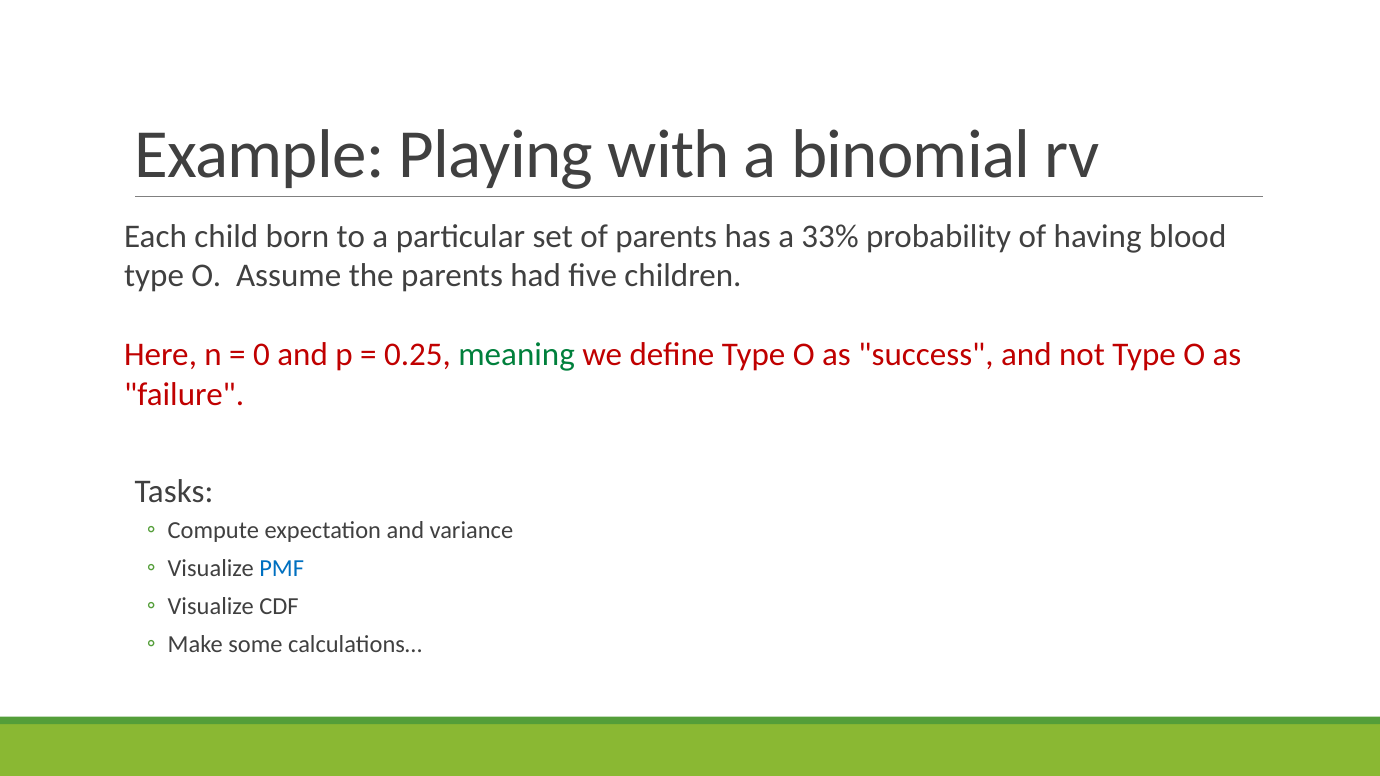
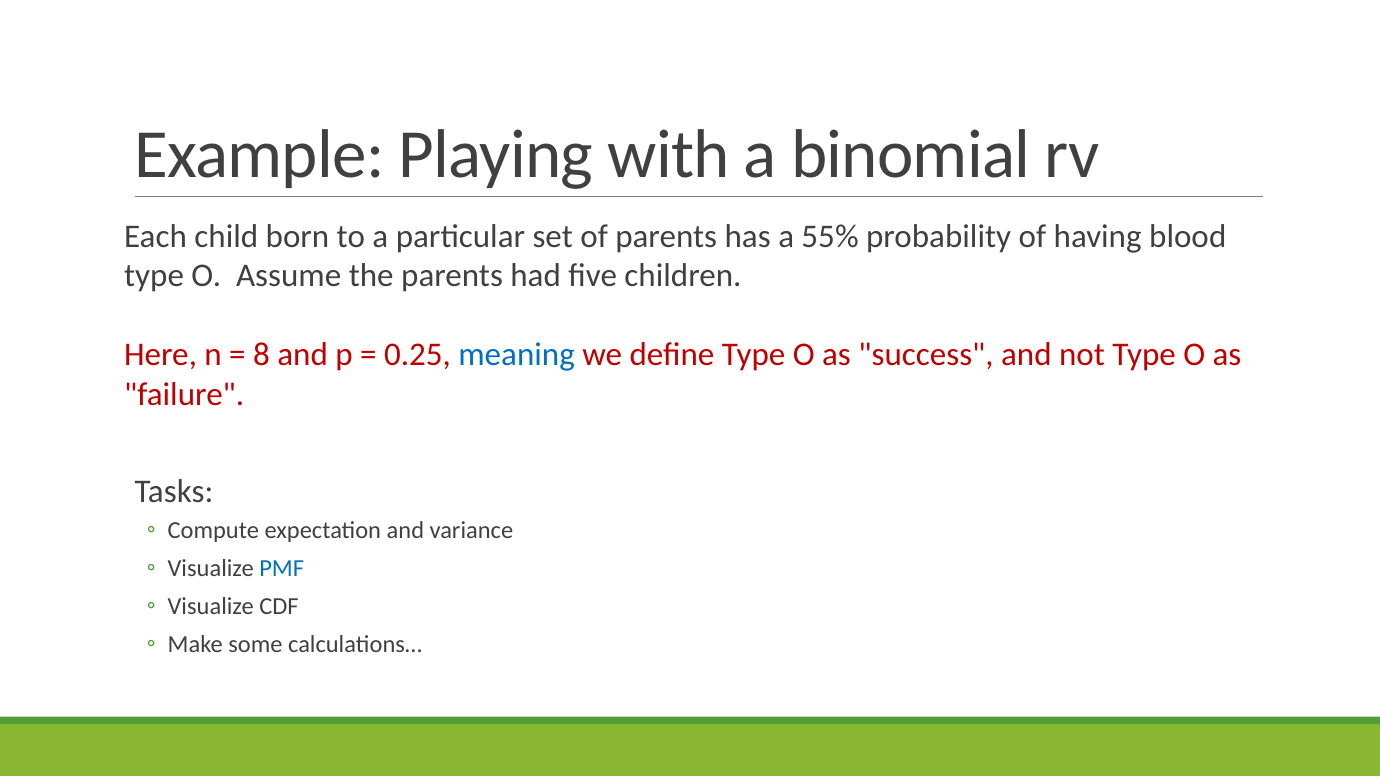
33%: 33% -> 55% (830, 236)
0: 0 -> 8 (262, 355)
meaning colour: green -> blue (517, 355)
